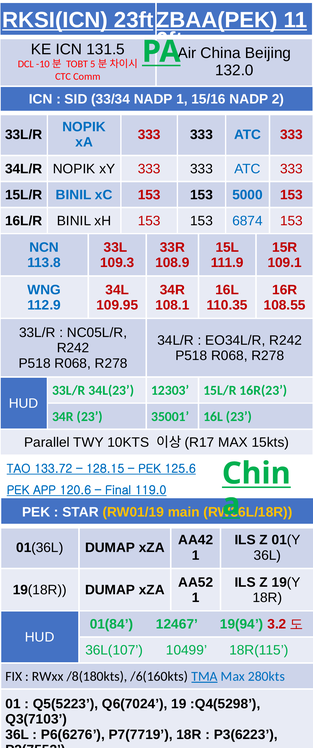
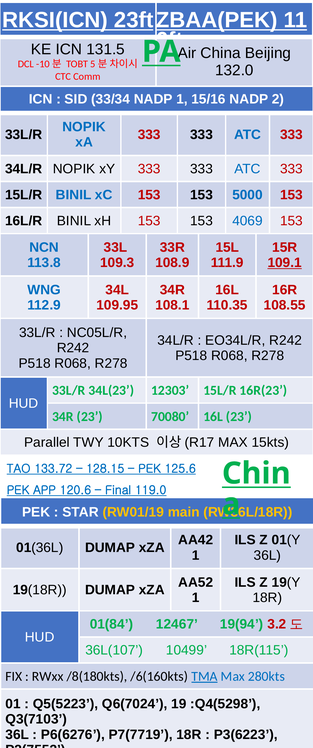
6874: 6874 -> 4069 (247, 221)
109.1 underline: none -> present (285, 263)
35001: 35001 -> 70080 (170, 417)
